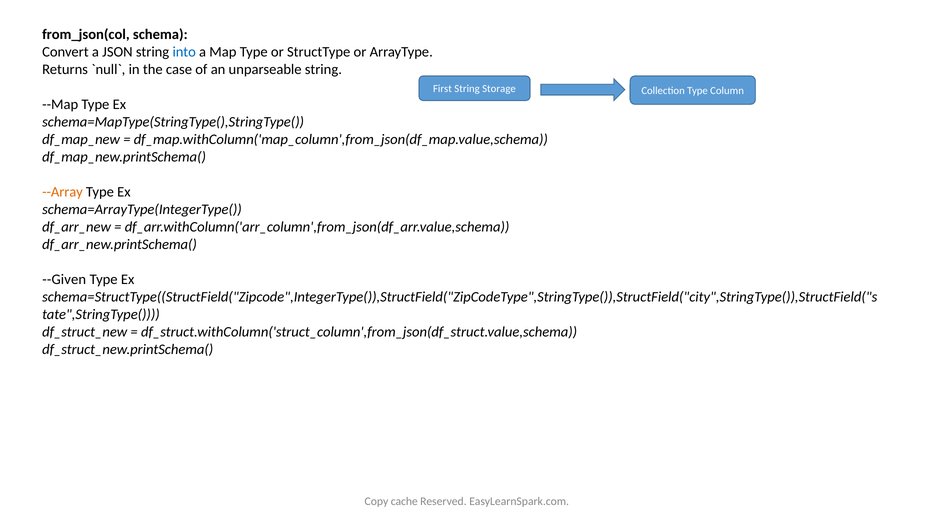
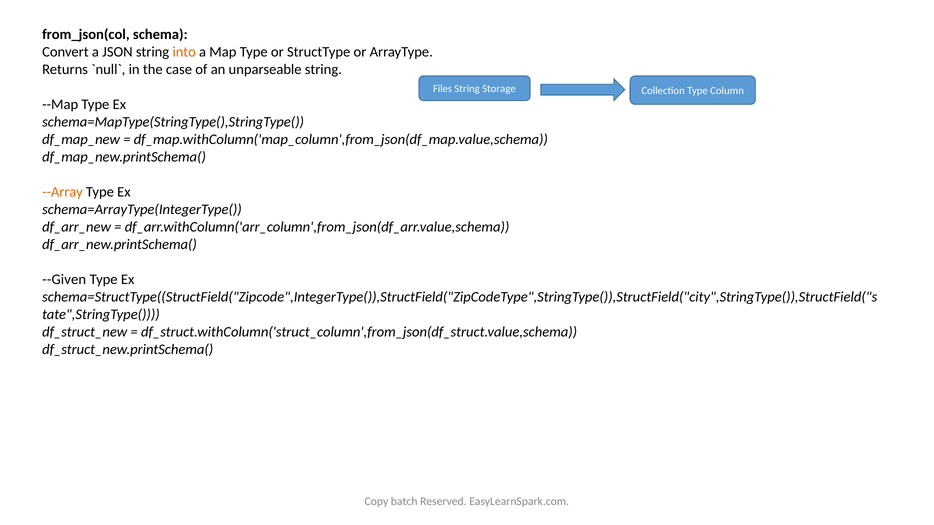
into colour: blue -> orange (184, 52)
First: First -> Files (443, 89)
cache: cache -> batch (404, 502)
